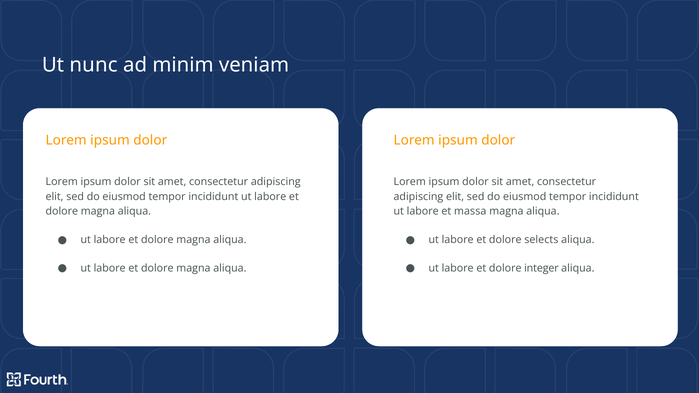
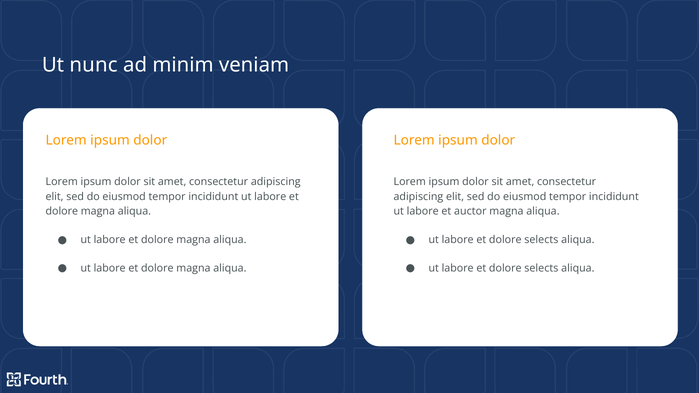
massa: massa -> auctor (470, 212)
integer: integer -> selects (541, 268)
